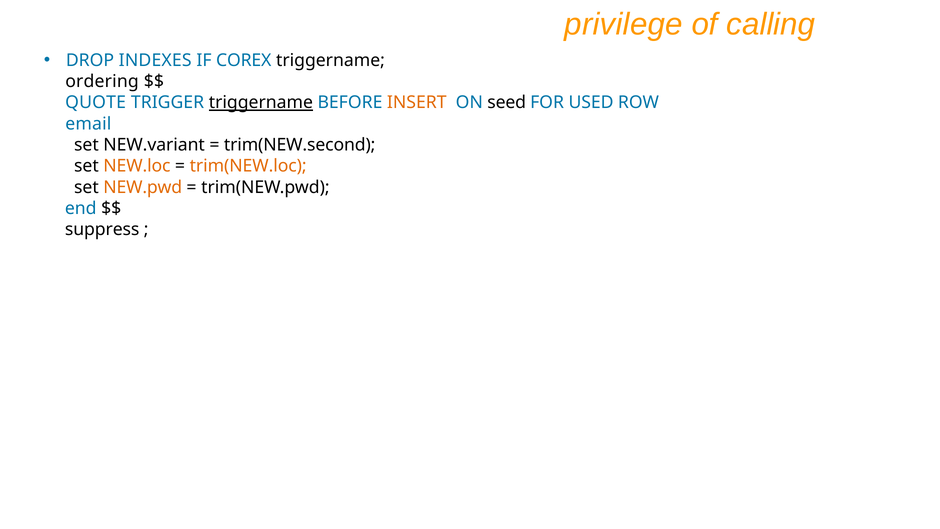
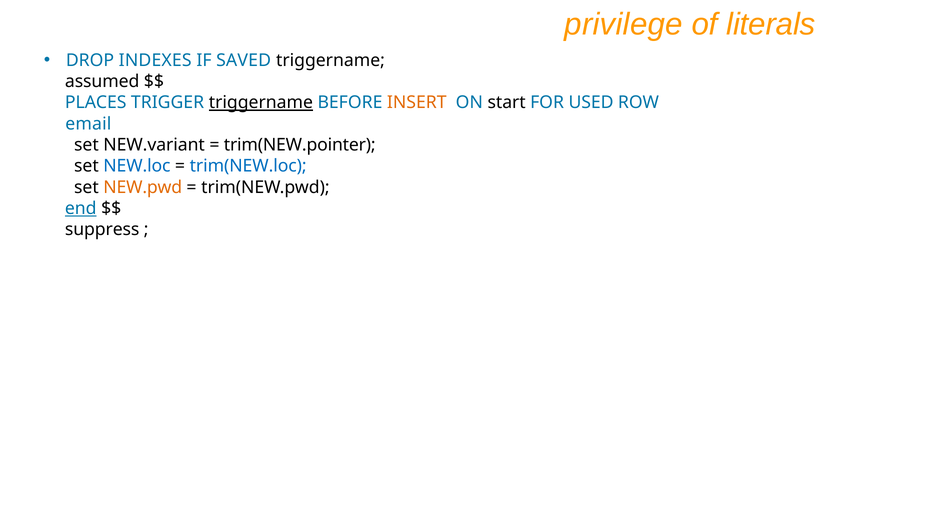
calling: calling -> literals (771, 24)
COREX: COREX -> SAVED (244, 60)
ordering: ordering -> assumed (102, 81)
QUOTE: QUOTE -> PLACES (96, 103)
seed: seed -> start (507, 103)
trim(NEW.second: trim(NEW.second -> trim(NEW.pointer (300, 145)
NEW.loc colour: orange -> blue (137, 166)
trim(NEW.loc colour: orange -> blue (248, 166)
end underline: none -> present (81, 208)
